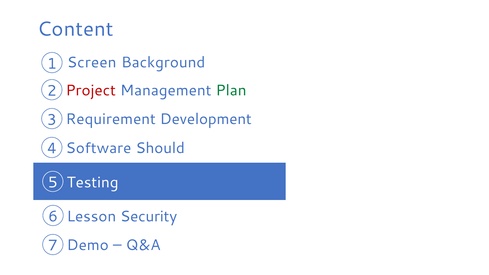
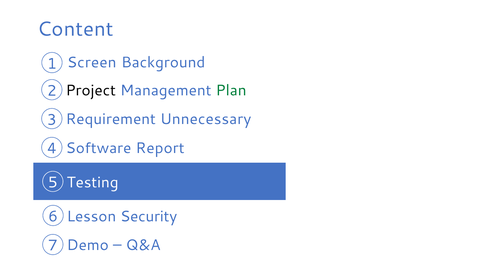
Project colour: red -> black (91, 90)
Development: Development -> Unnecessary (206, 119)
Should: Should -> Report (160, 148)
